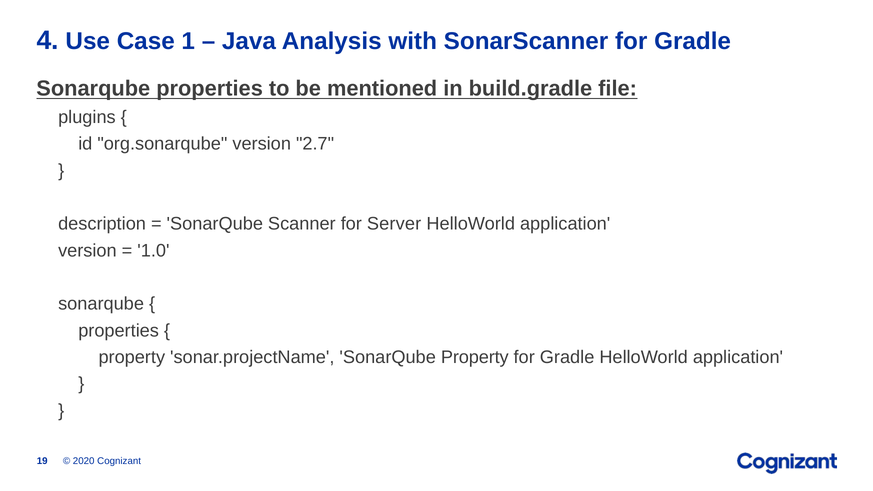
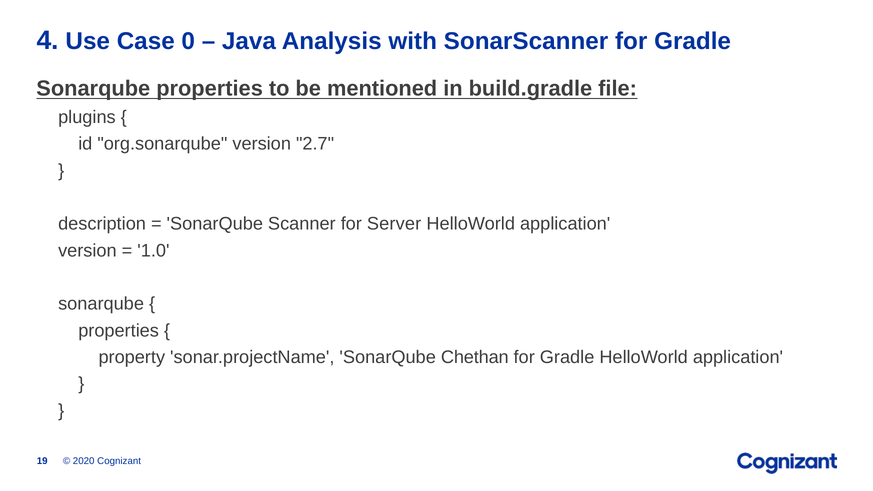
1: 1 -> 0 (188, 41)
SonarQube Property: Property -> Chethan (475, 357)
